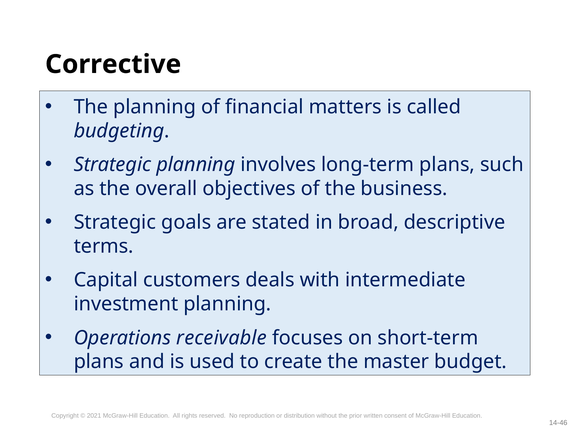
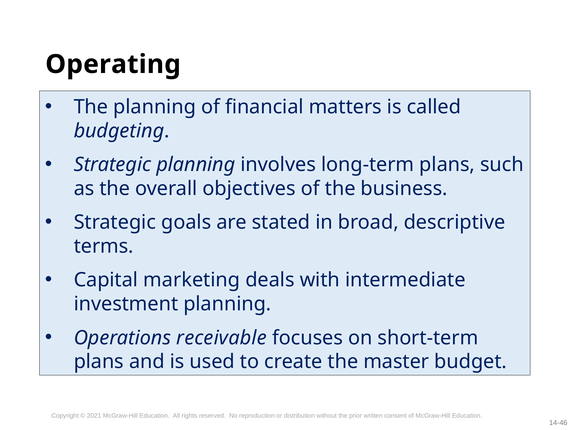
Corrective: Corrective -> Operating (113, 64)
customers: customers -> marketing (192, 280)
